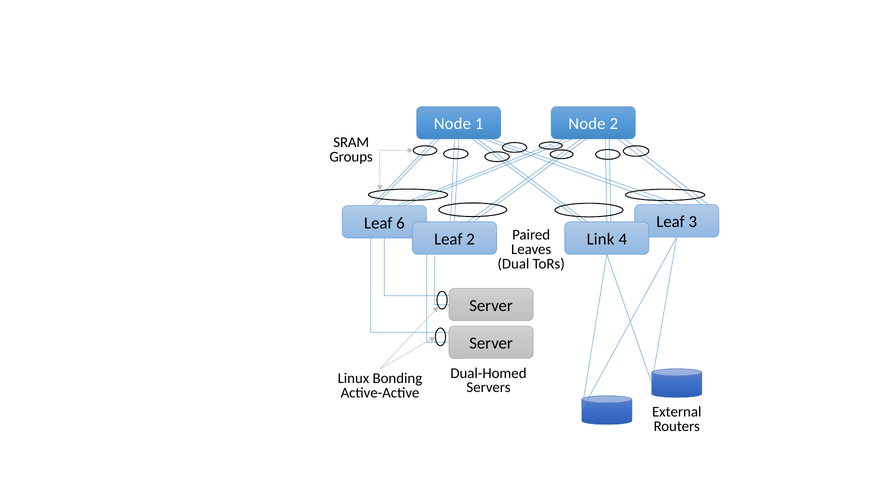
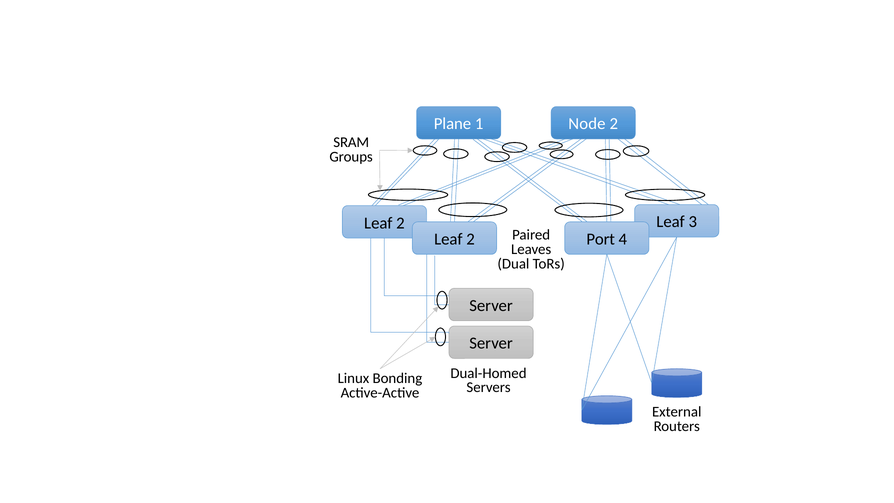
Node: Node -> Plane (452, 124)
6: 6 -> 2 (400, 223)
Link: Link -> Port (601, 239)
